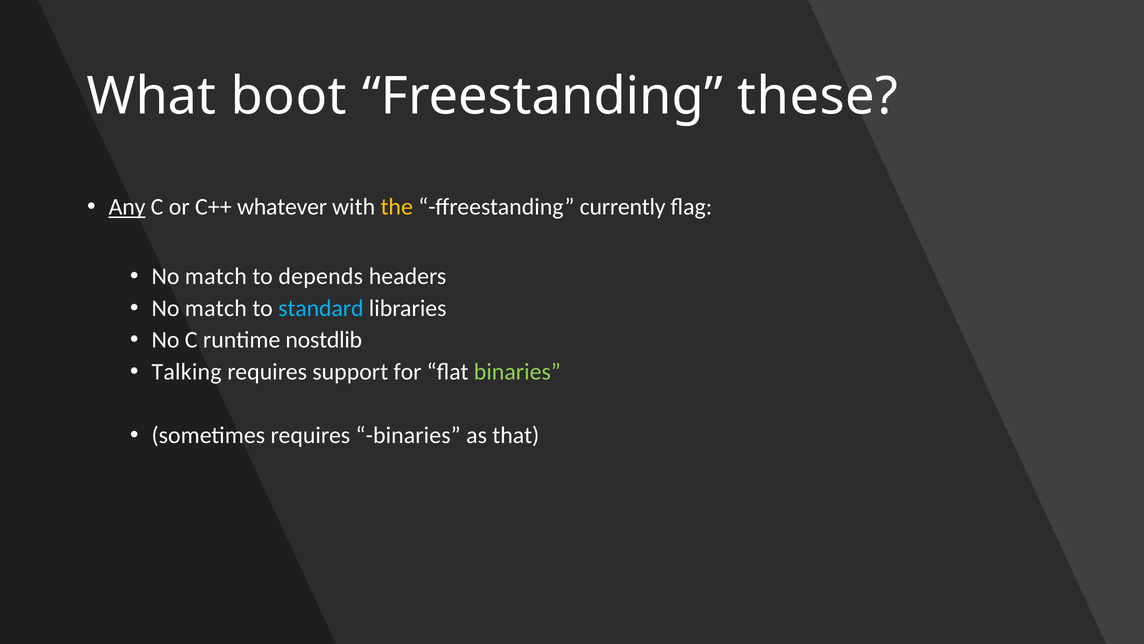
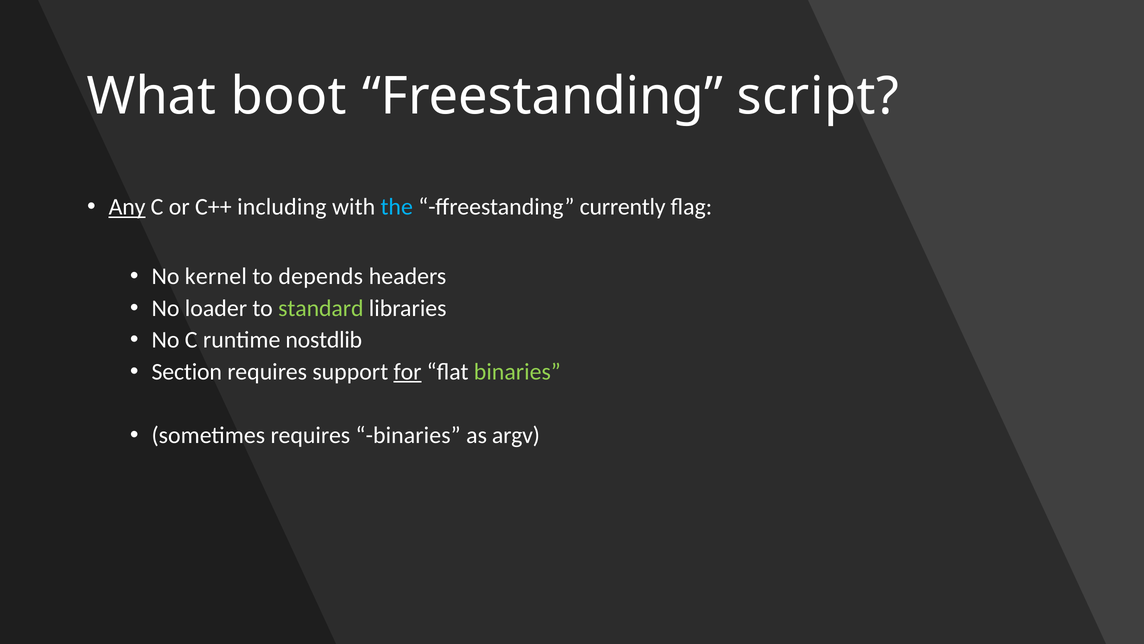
these: these -> script (818, 96)
whatever: whatever -> including (282, 207)
the colour: yellow -> light blue (397, 207)
match: match -> kernel (216, 276)
match: match -> loader (216, 308)
standard colour: light blue -> light green (321, 308)
Talking: Talking -> Section (187, 371)
for underline: none -> present (408, 371)
that: that -> argv (516, 435)
